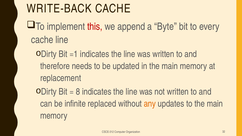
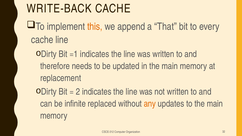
this colour: red -> orange (95, 27)
Byte: Byte -> That (165, 27)
8: 8 -> 2 (78, 92)
